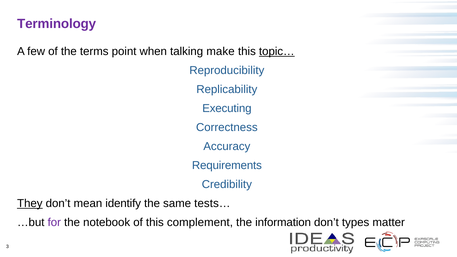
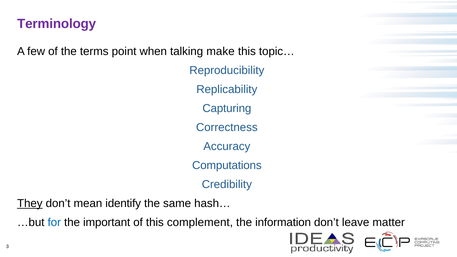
topic… underline: present -> none (277, 52)
Executing: Executing -> Capturing (227, 109)
Requirements: Requirements -> Computations (227, 166)
tests…: tests… -> hash… (212, 204)
for colour: purple -> blue (54, 223)
notebook: notebook -> important (107, 223)
types: types -> leave (356, 223)
